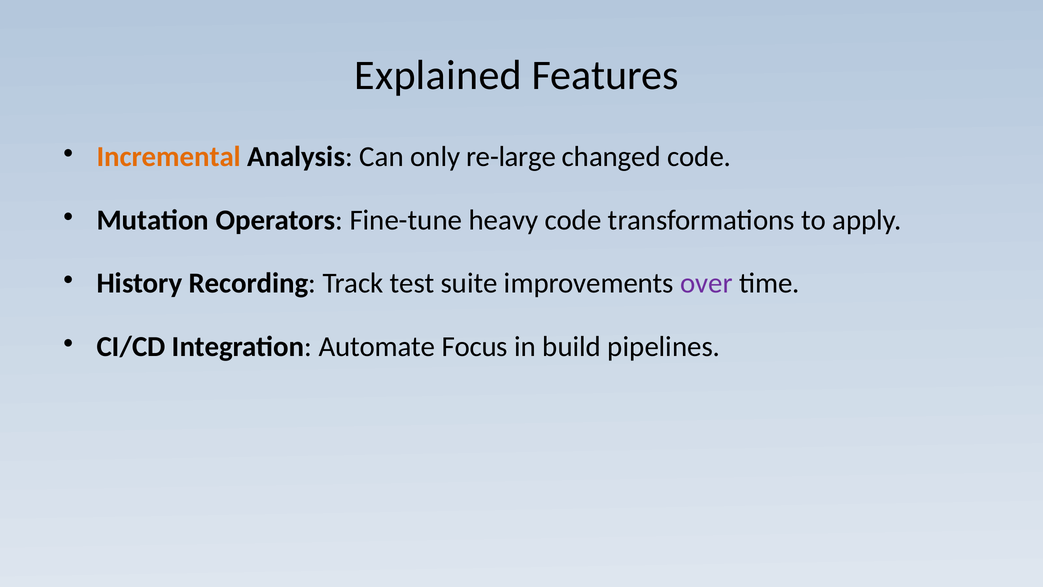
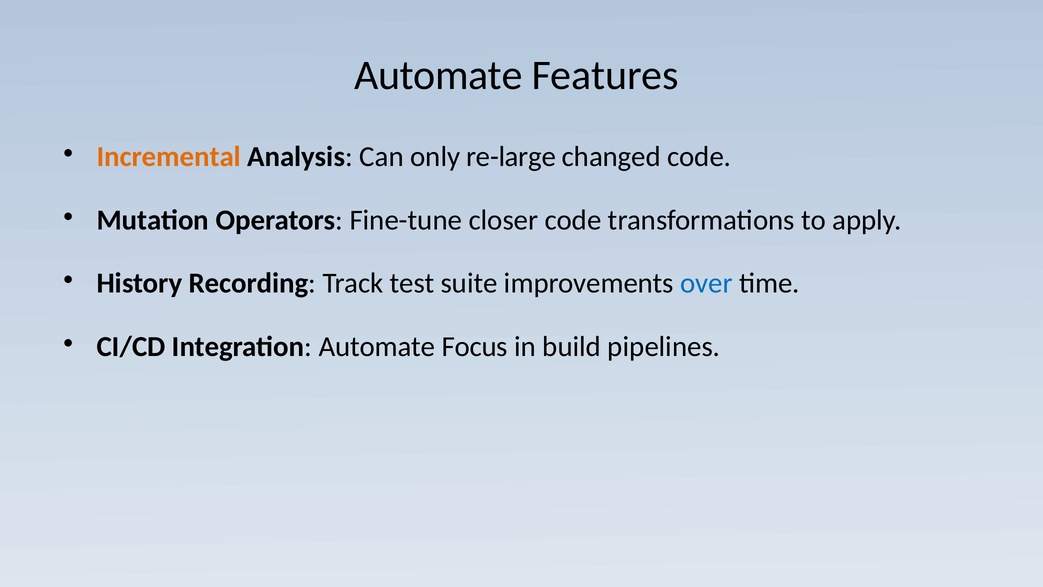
Explained: Explained -> Automate (438, 75)
heavy: heavy -> closer (503, 220)
over colour: purple -> blue (706, 283)
